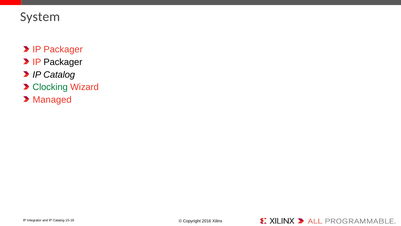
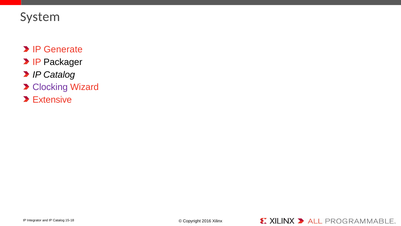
Packager: Packager -> Generate (63, 49)
Clocking colour: green -> purple (50, 87)
Managed: Managed -> Extensive (52, 100)
